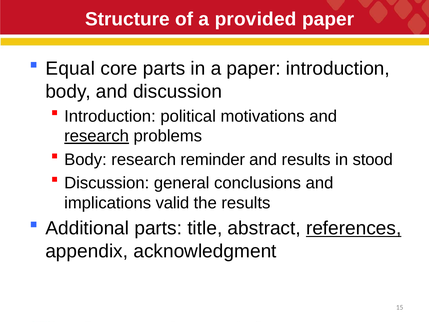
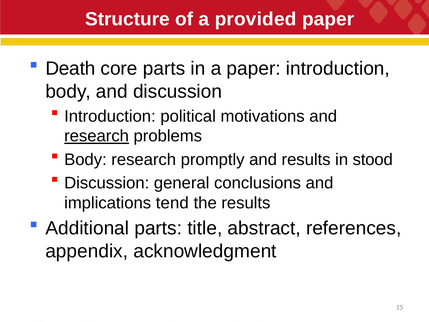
Equal: Equal -> Death (70, 69)
reminder: reminder -> promptly (213, 159)
valid: valid -> tend (172, 203)
references underline: present -> none (354, 228)
